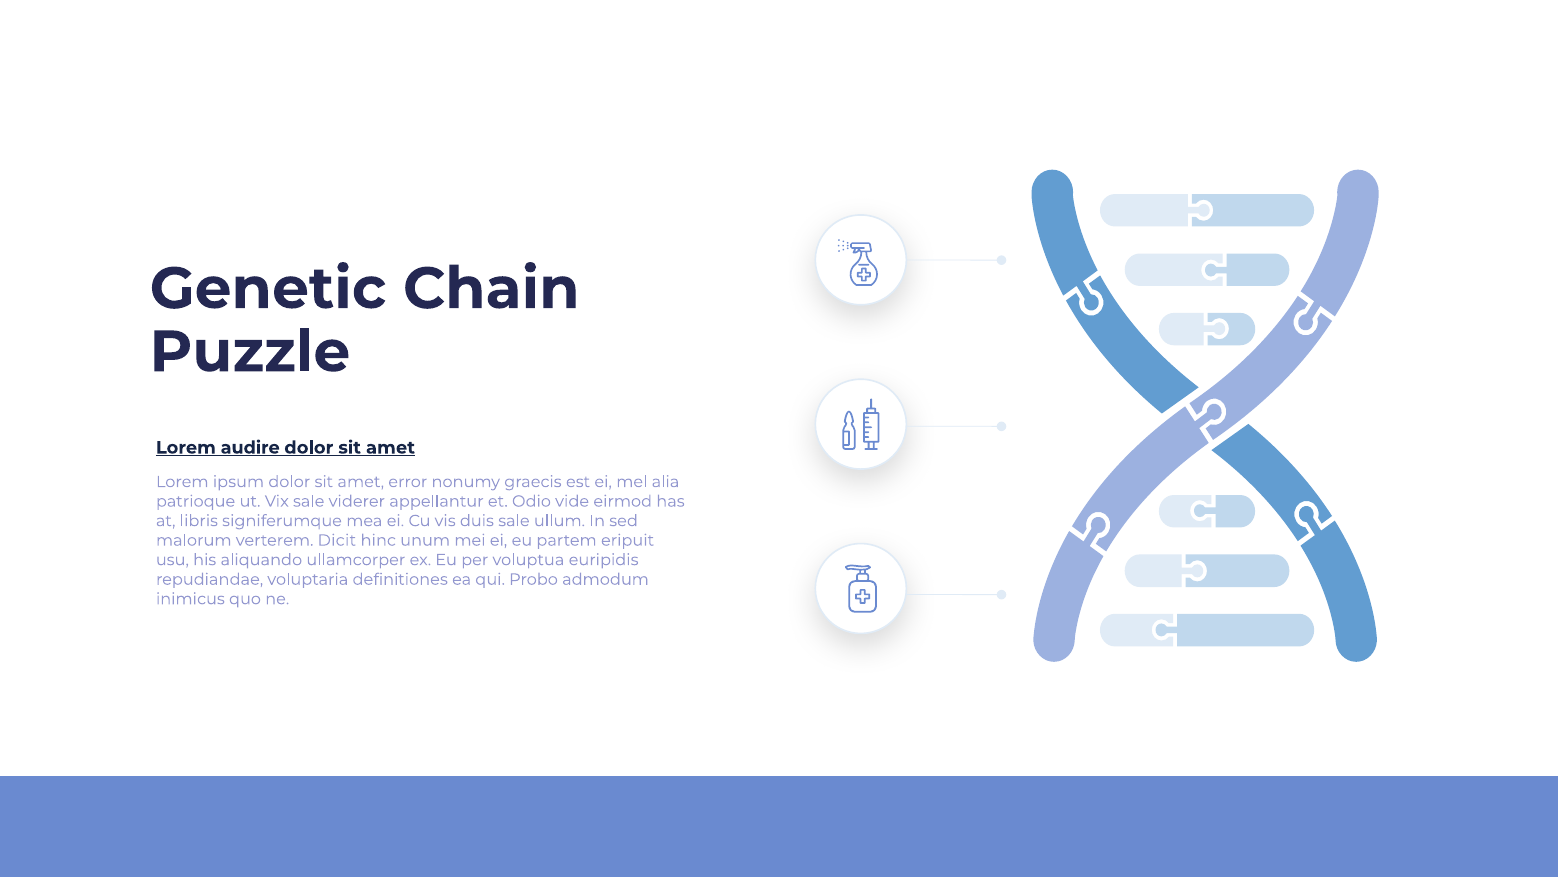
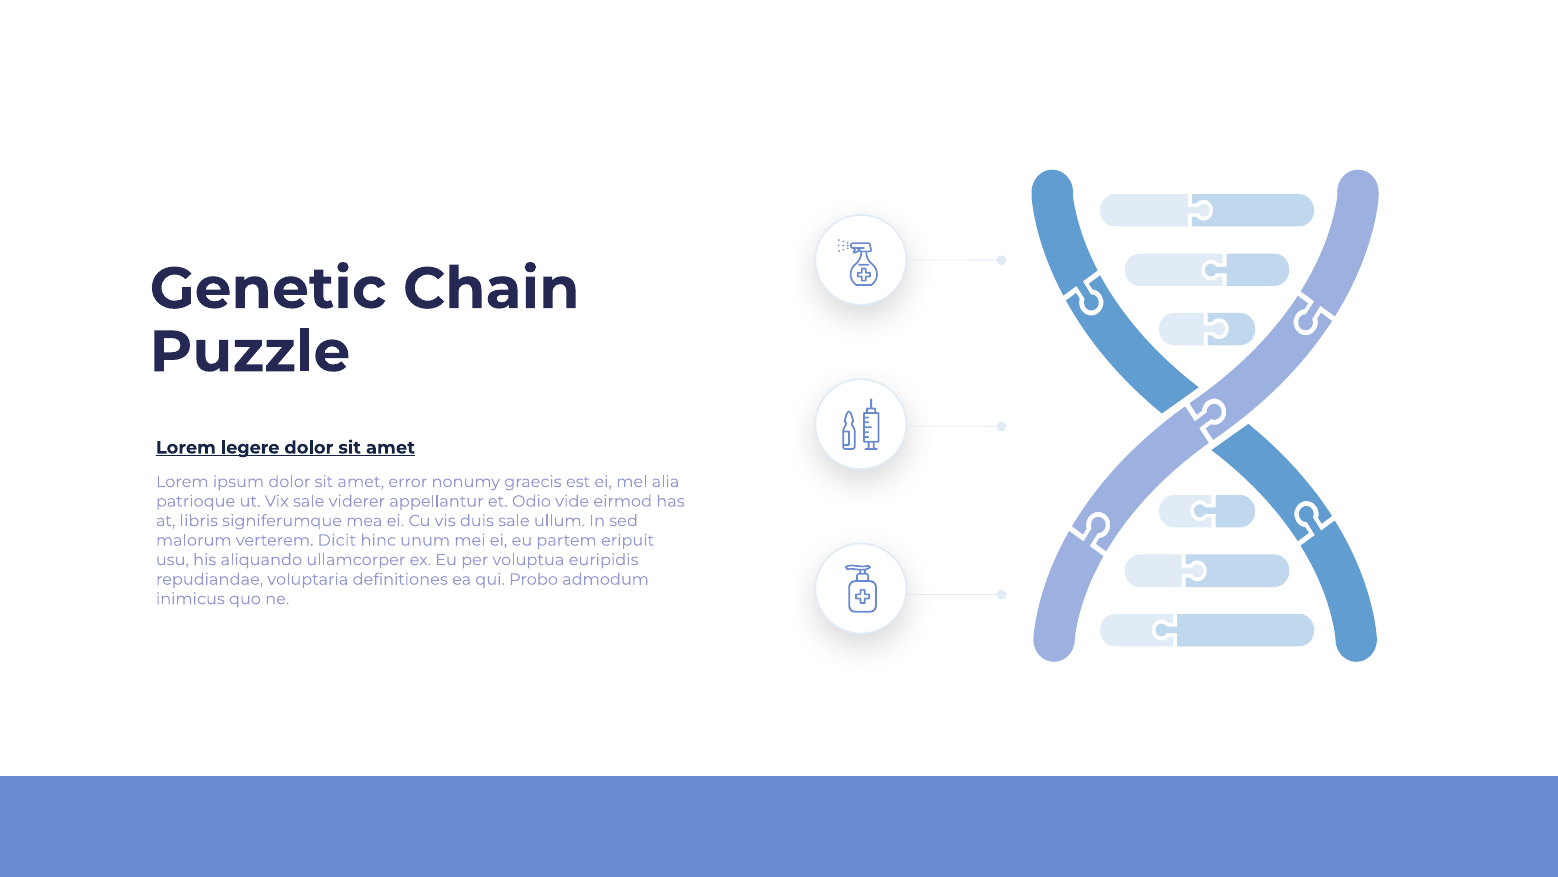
audire: audire -> legere (250, 447)
